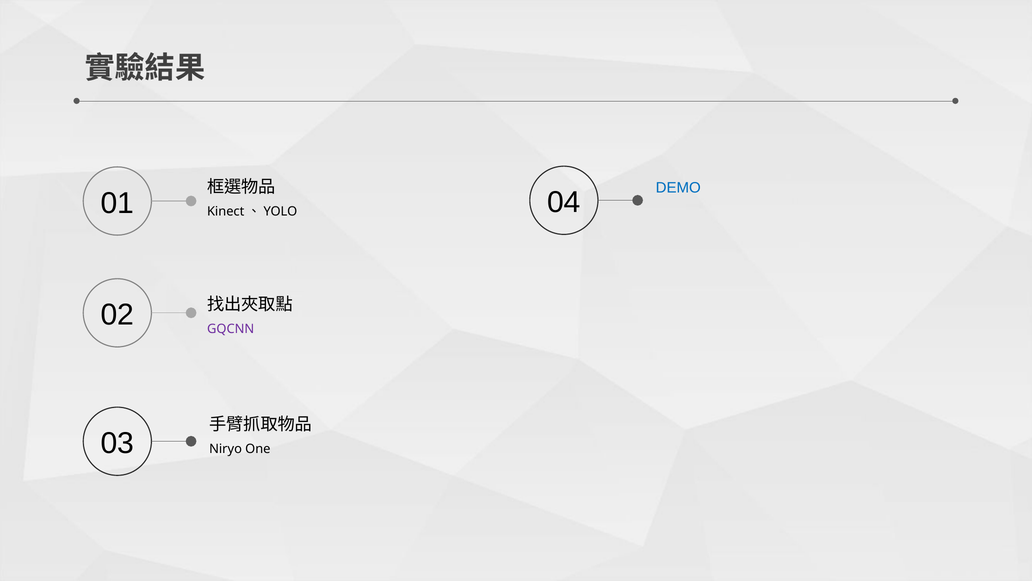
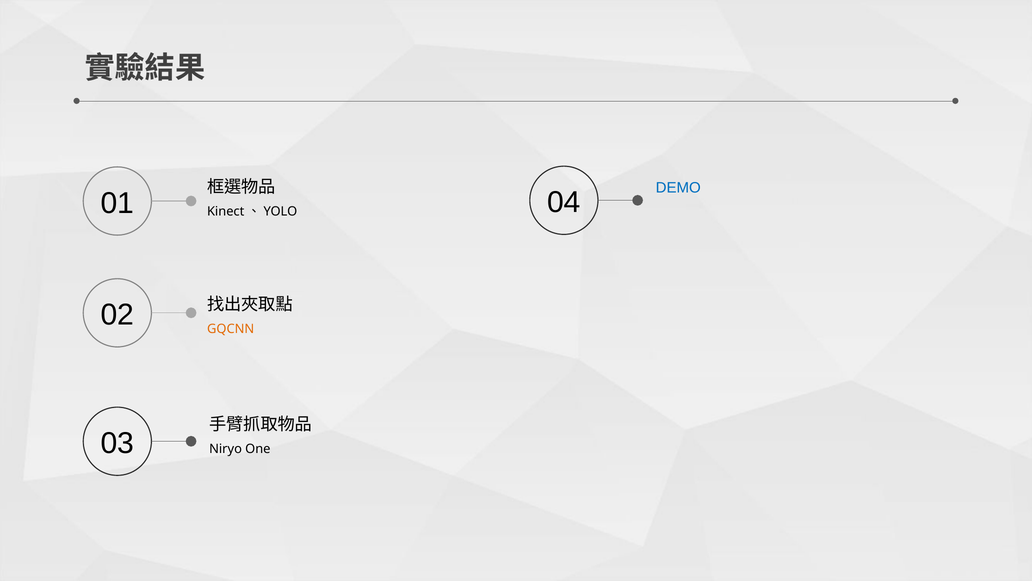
GQCNN colour: purple -> orange (231, 329)
